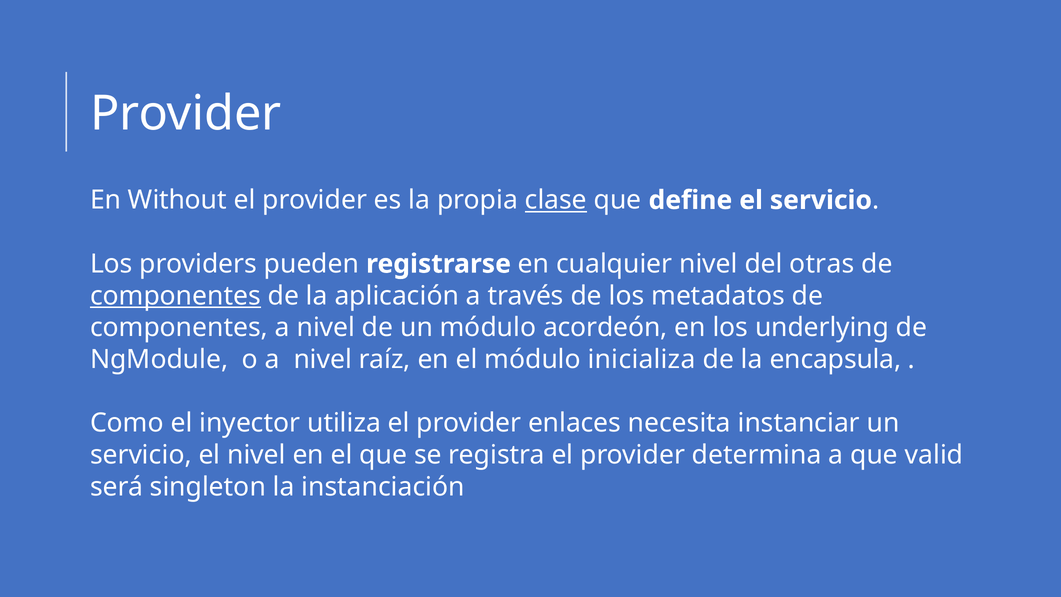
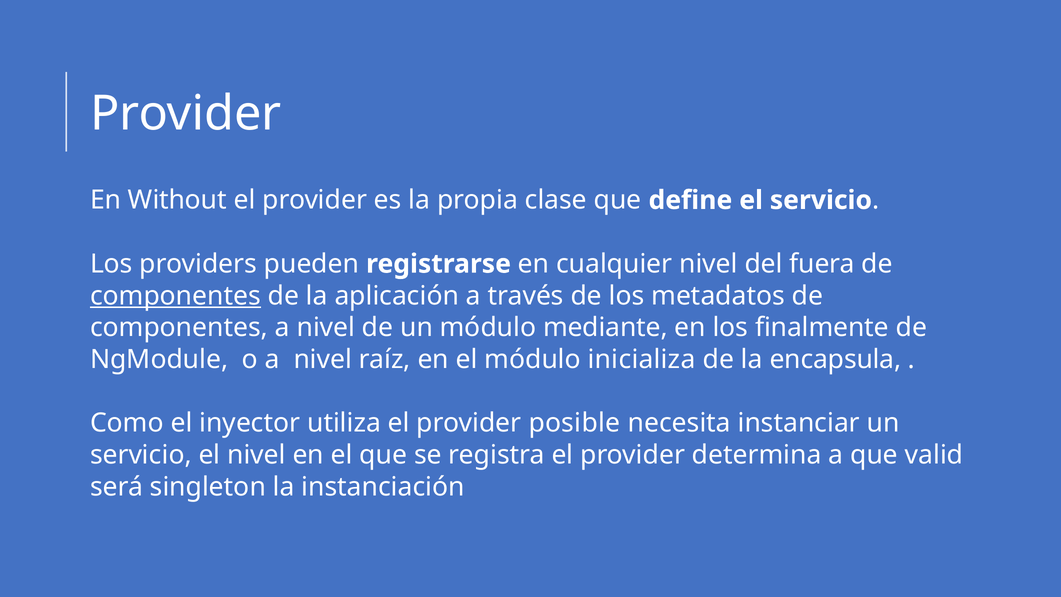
clase underline: present -> none (556, 200)
otras: otras -> fuera (822, 264)
acordeón: acordeón -> mediante (605, 327)
underlying: underlying -> finalmente (822, 327)
enlaces: enlaces -> posible (574, 423)
